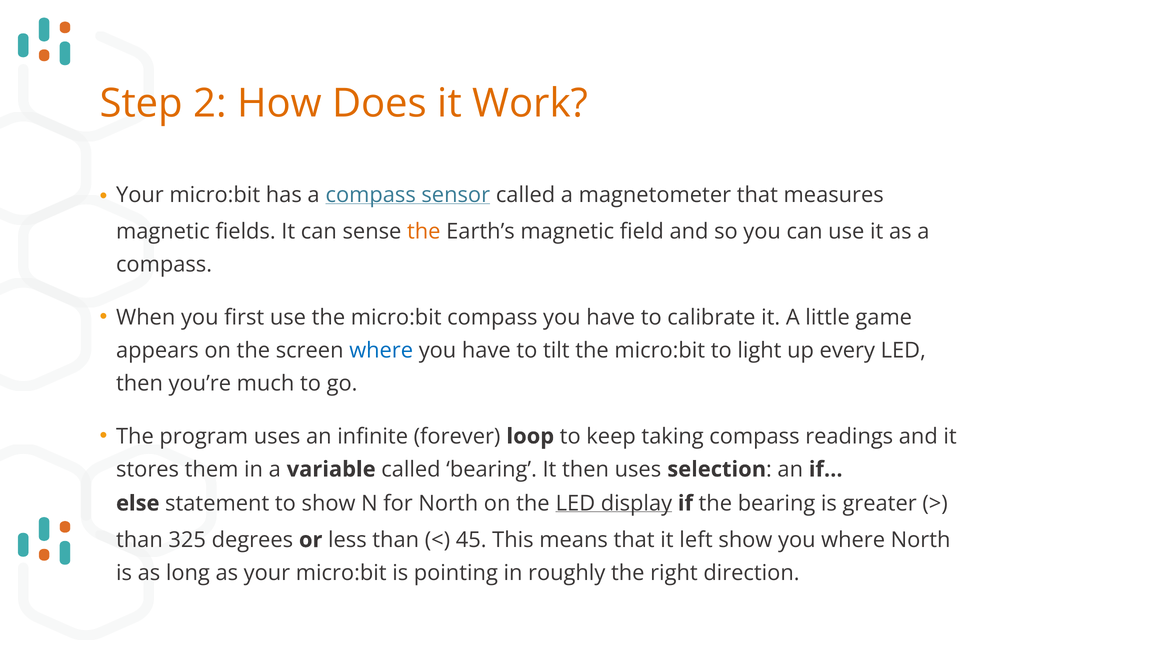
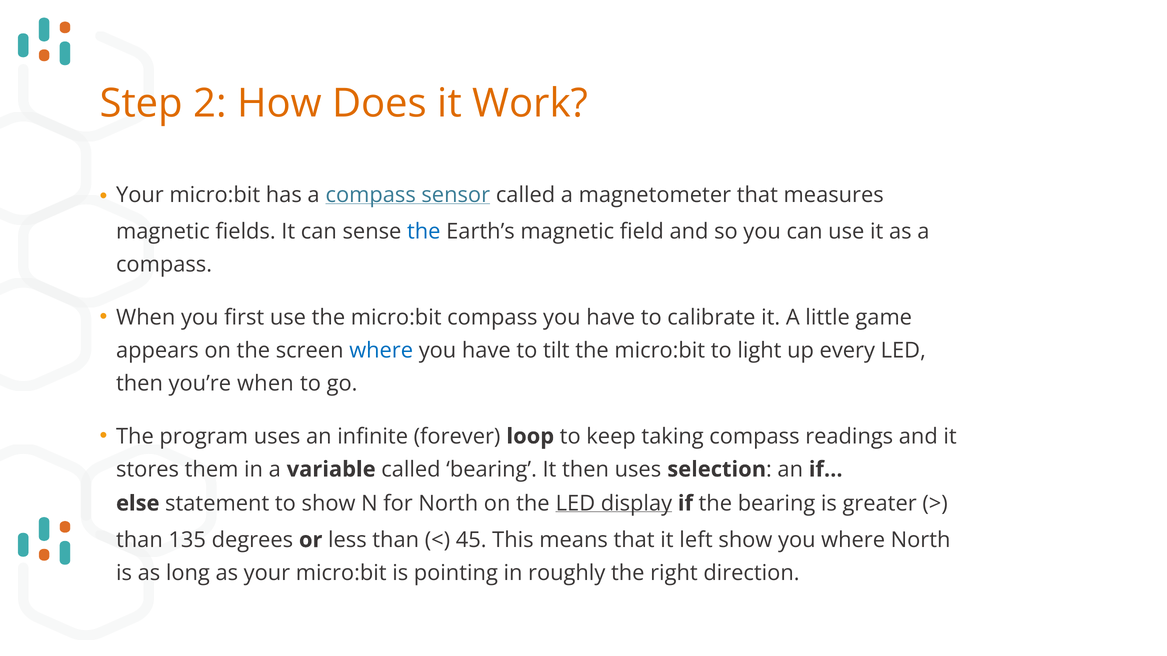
the colour: orange -> blue (424, 232)
you’re much: much -> when (265, 384)
325: 325 -> 135 (187, 540)
